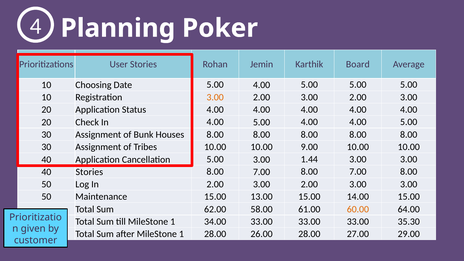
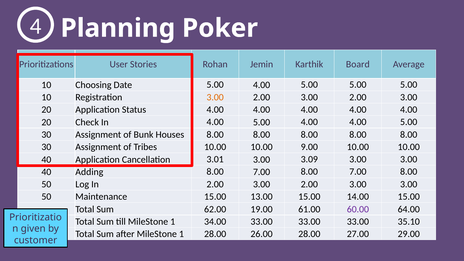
5.00: 5.00 -> 3.01 (215, 159)
1.44: 1.44 -> 3.09 (309, 159)
40 Stories: Stories -> Adding (89, 172)
58.00: 58.00 -> 19.00 (262, 209)
60.00 colour: orange -> purple (358, 209)
35.30: 35.30 -> 35.10 (409, 222)
